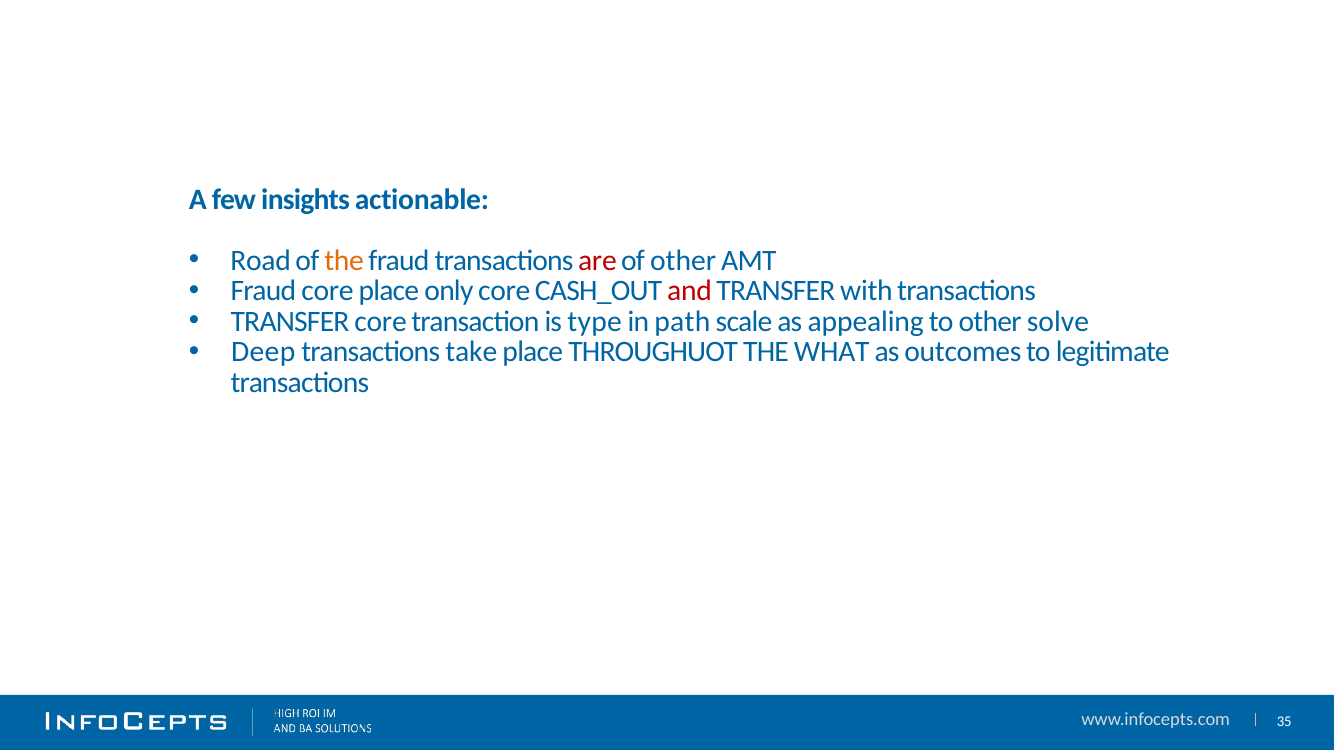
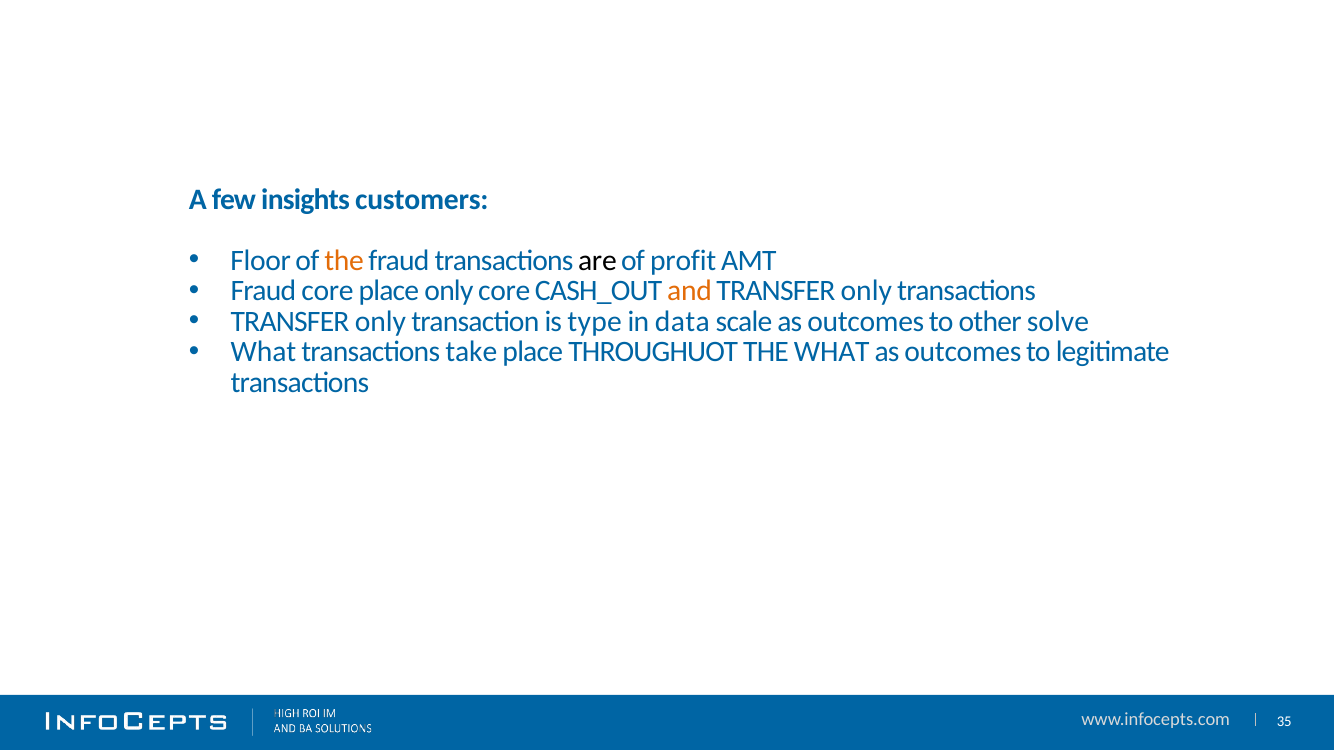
actionable: actionable -> customers (422, 200)
Road: Road -> Floor (261, 261)
are colour: red -> black (597, 261)
of other: other -> profit (683, 261)
and colour: red -> orange (690, 291)
with: with -> only (866, 291)
core: core -> only (380, 322)
path: path -> data (682, 322)
scale as appealing: appealing -> outcomes (866, 322)
Deep: Deep -> What (263, 352)
